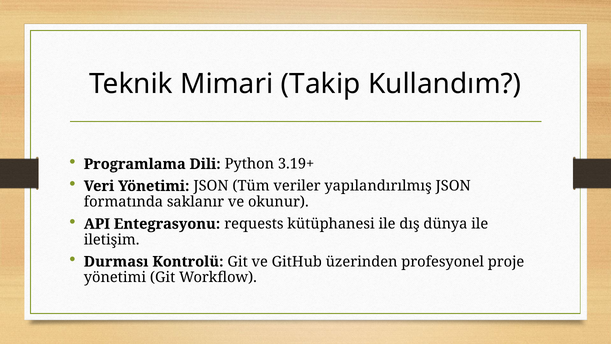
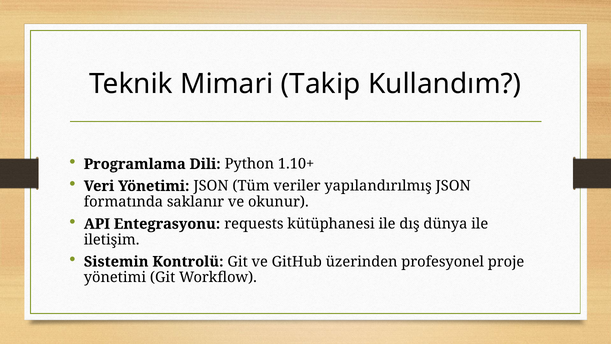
3.19+: 3.19+ -> 1.10+ (296, 164)
Durması: Durması -> Sistemin (116, 261)
